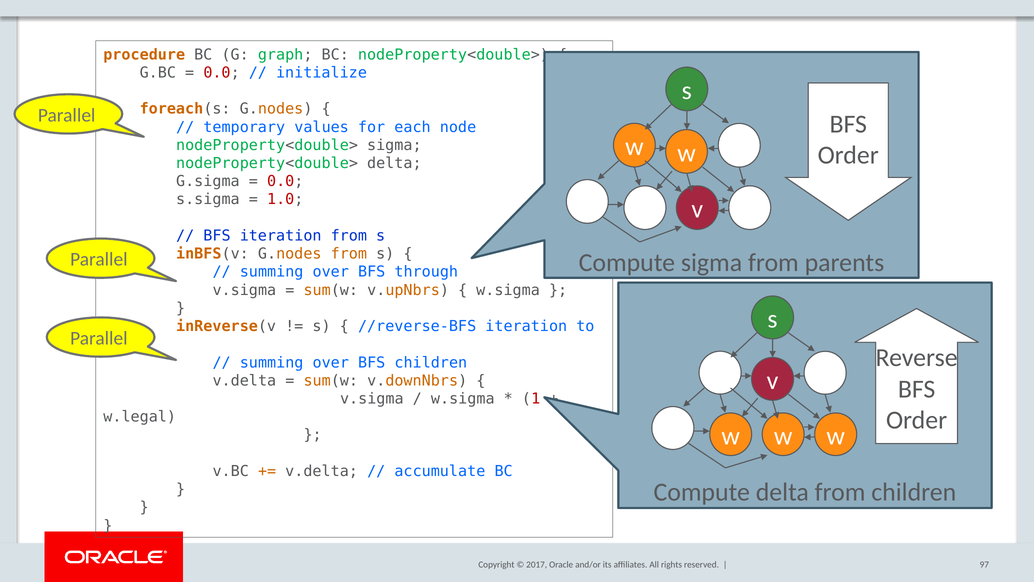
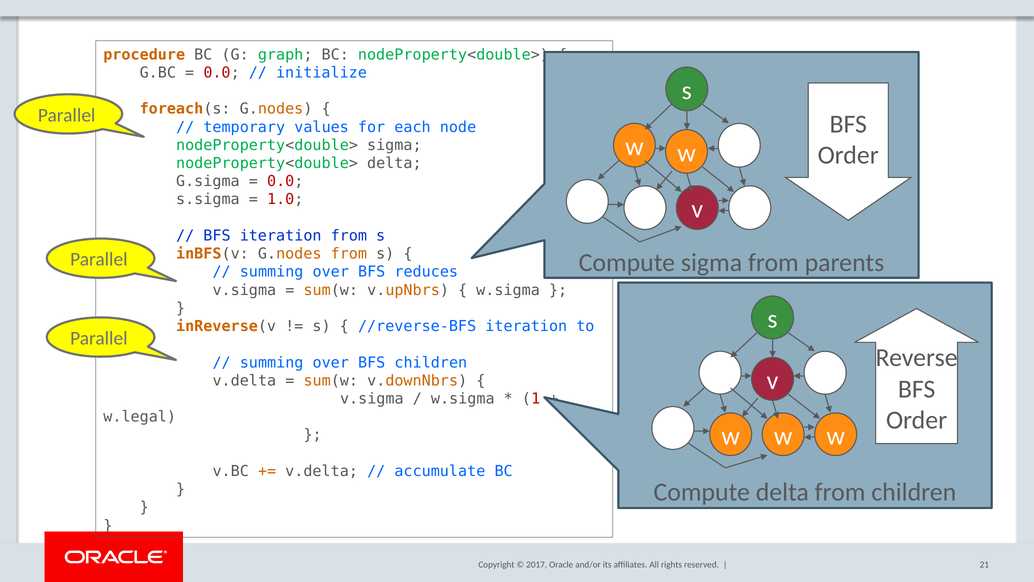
through: through -> reduces (426, 272)
97: 97 -> 21 (984, 564)
